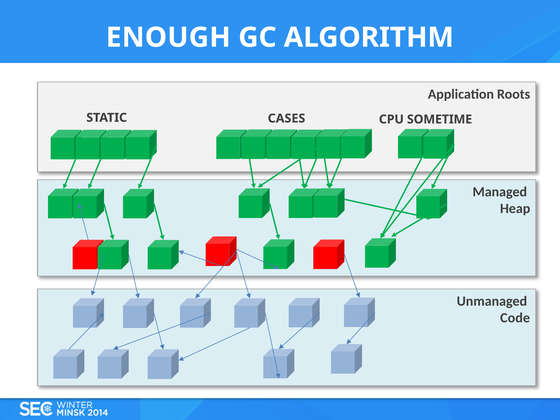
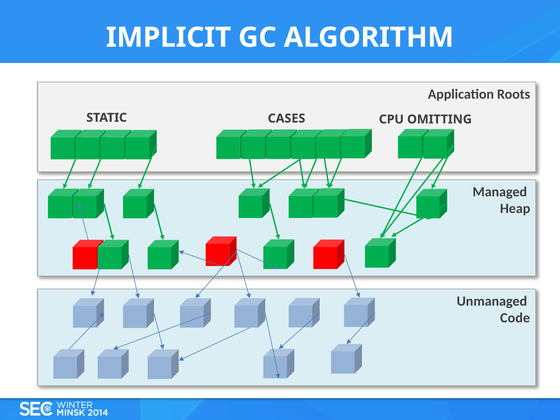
ENOUGH: ENOUGH -> IMPLICIT (169, 37)
SOMETIME: SOMETIME -> OMITTING (439, 119)
